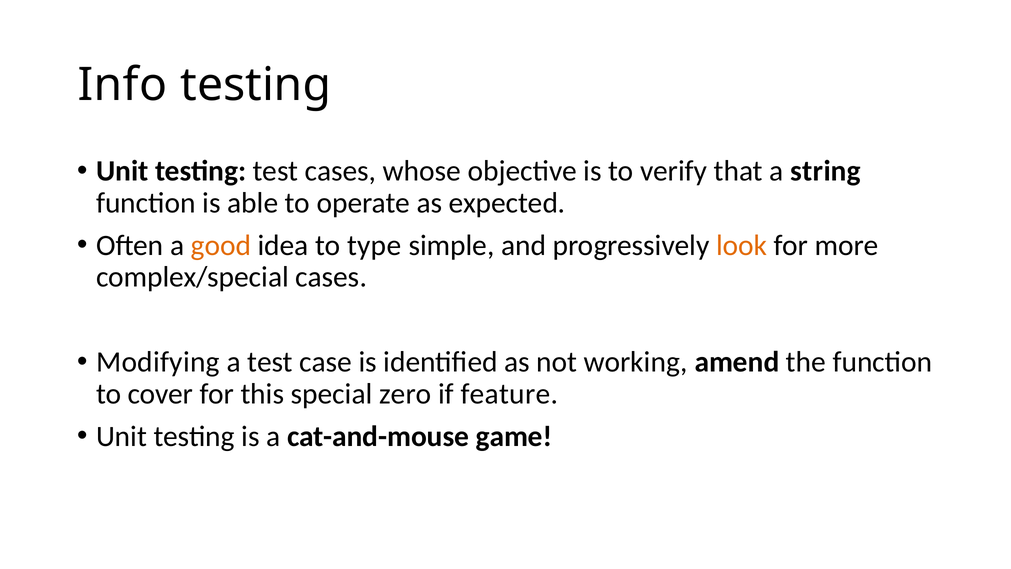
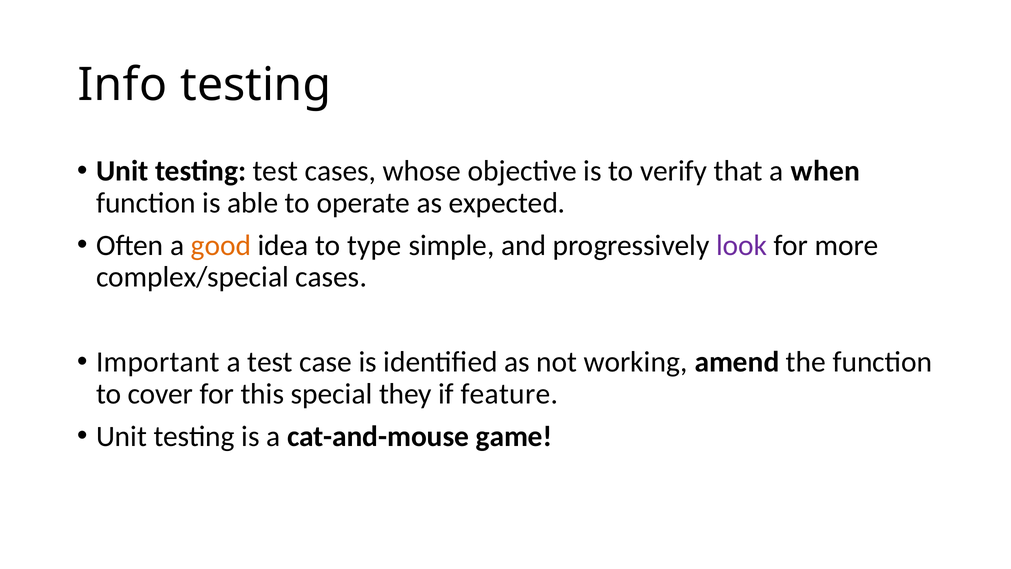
string: string -> when (826, 171)
look colour: orange -> purple (742, 245)
Modifying: Modifying -> Important (158, 362)
zero: zero -> they (405, 394)
